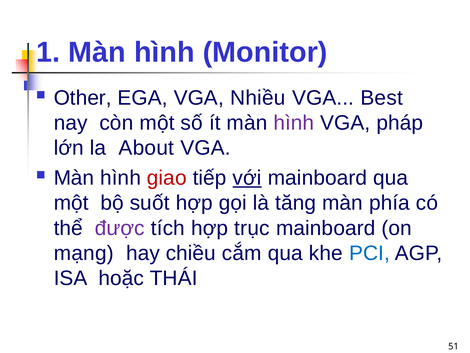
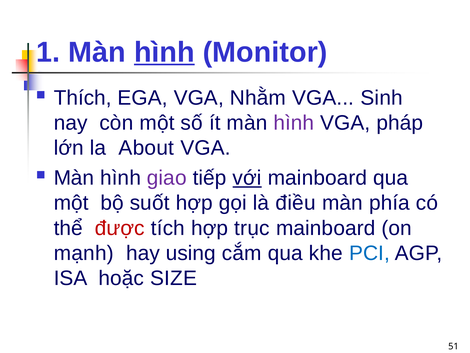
hình underline: none -> present (164, 52)
Other: Other -> Thích (83, 98)
Nhiều: Nhiều -> Nhằm (258, 98)
Best: Best -> Sinh (382, 98)
giao colour: red -> purple (167, 178)
tăng: tăng -> điều (296, 203)
được colour: purple -> red (120, 228)
mạng: mạng -> mạnh (84, 253)
chiều: chiều -> using (191, 253)
THÁI: THÁI -> SIZE (174, 278)
